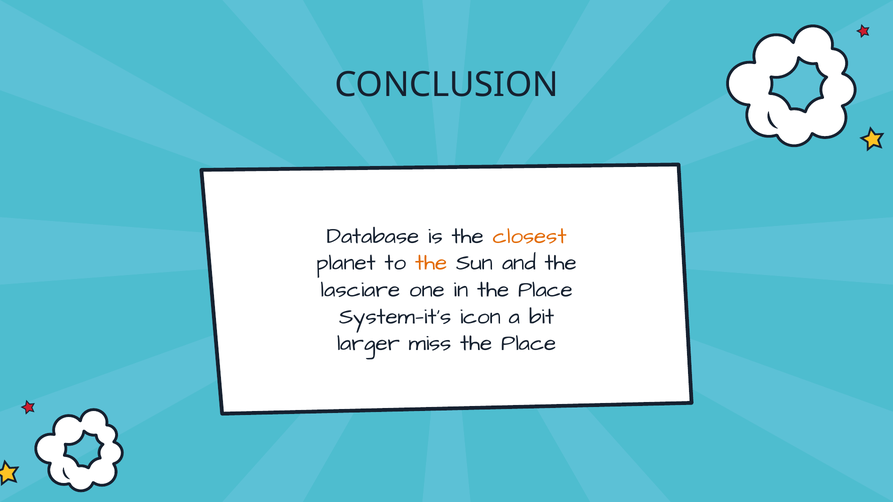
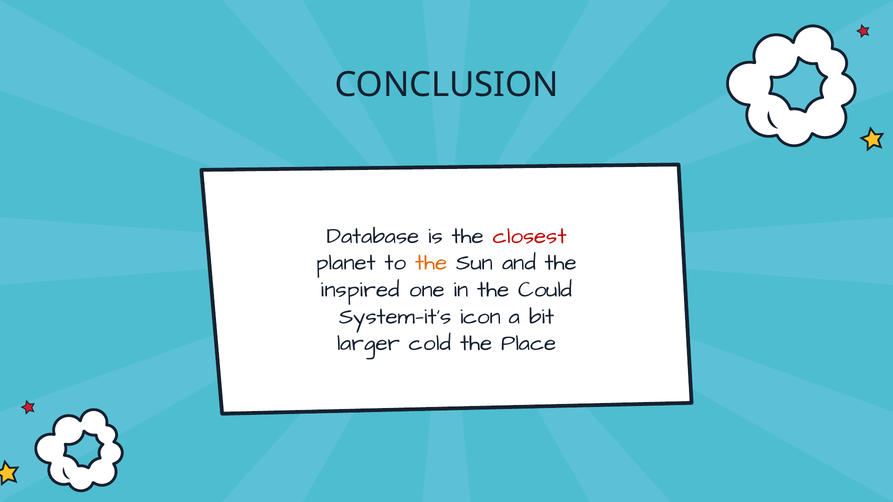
closest colour: orange -> red (530, 236)
lasciare: lasciare -> inspired (360, 290)
in the Place: Place -> Could (545, 290)
miss: miss -> cold (430, 343)
